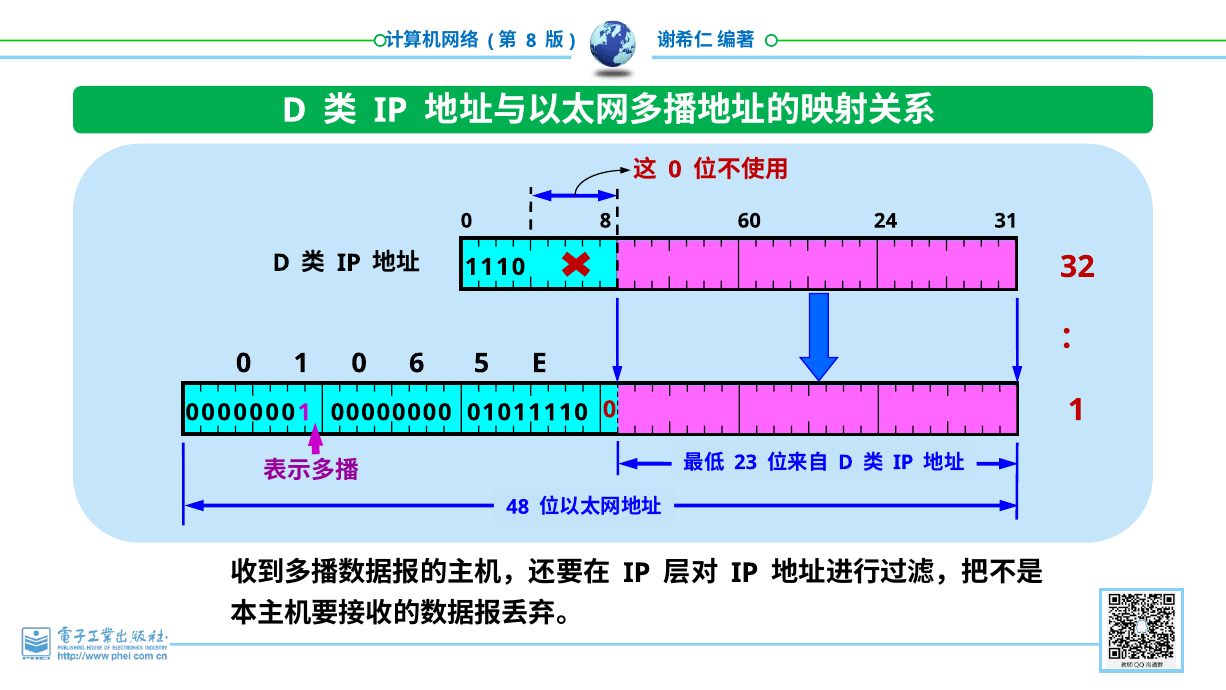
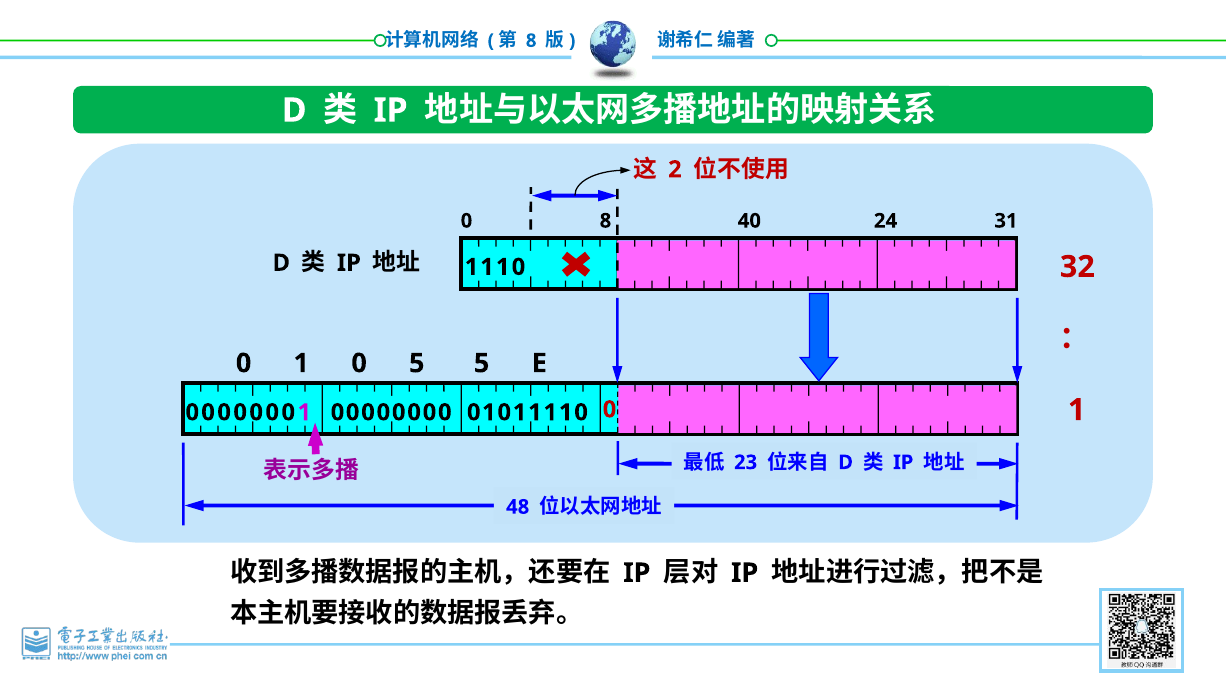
0: 0 -> 2 (675, 169)
60: 60 -> 40 (749, 221)
0 6: 6 -> 5 (417, 363)
